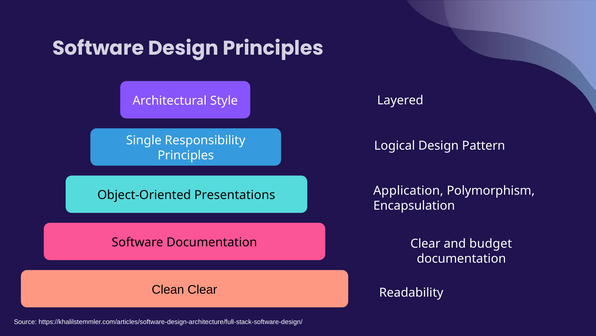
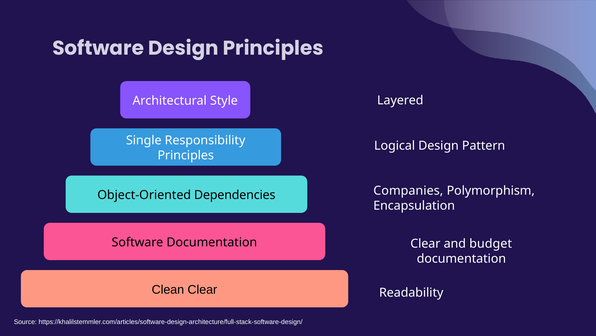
Application: Application -> Companies (408, 190)
Presentations: Presentations -> Dependencies (235, 195)
